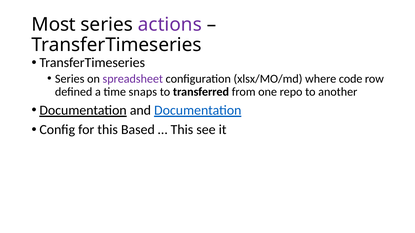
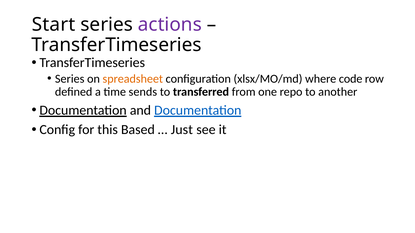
Most: Most -> Start (54, 25)
spreadsheet colour: purple -> orange (133, 79)
snaps: snaps -> sends (143, 92)
This: This -> Just (182, 130)
